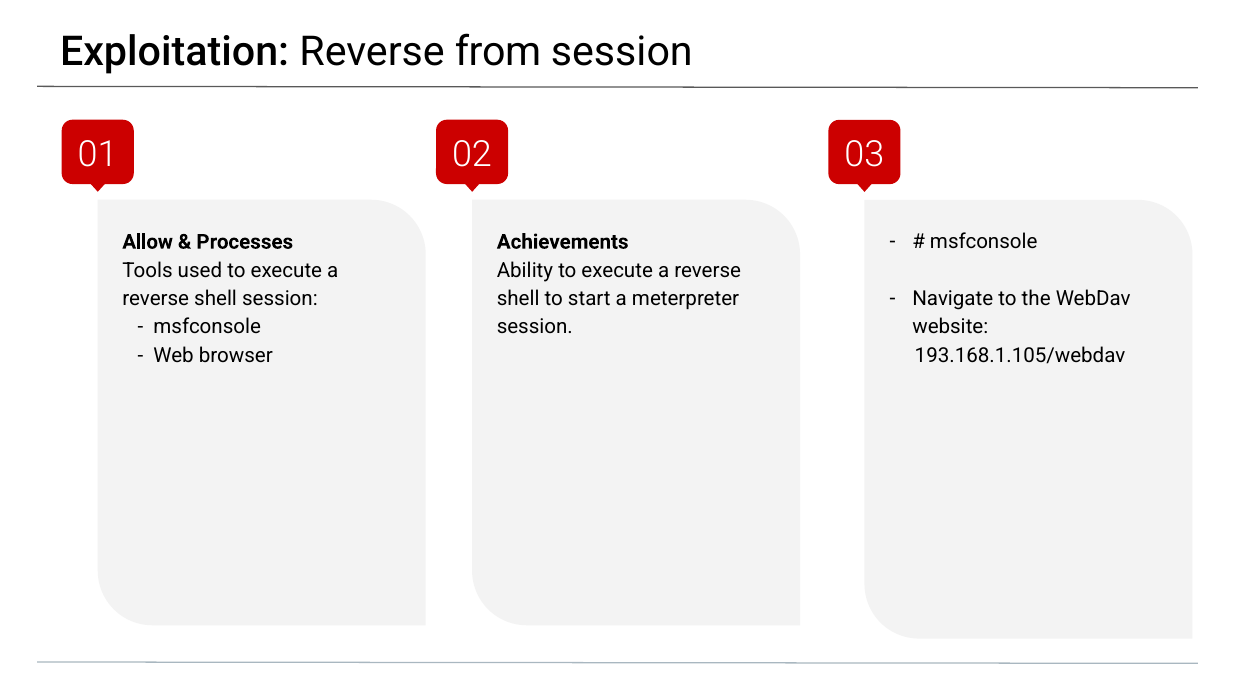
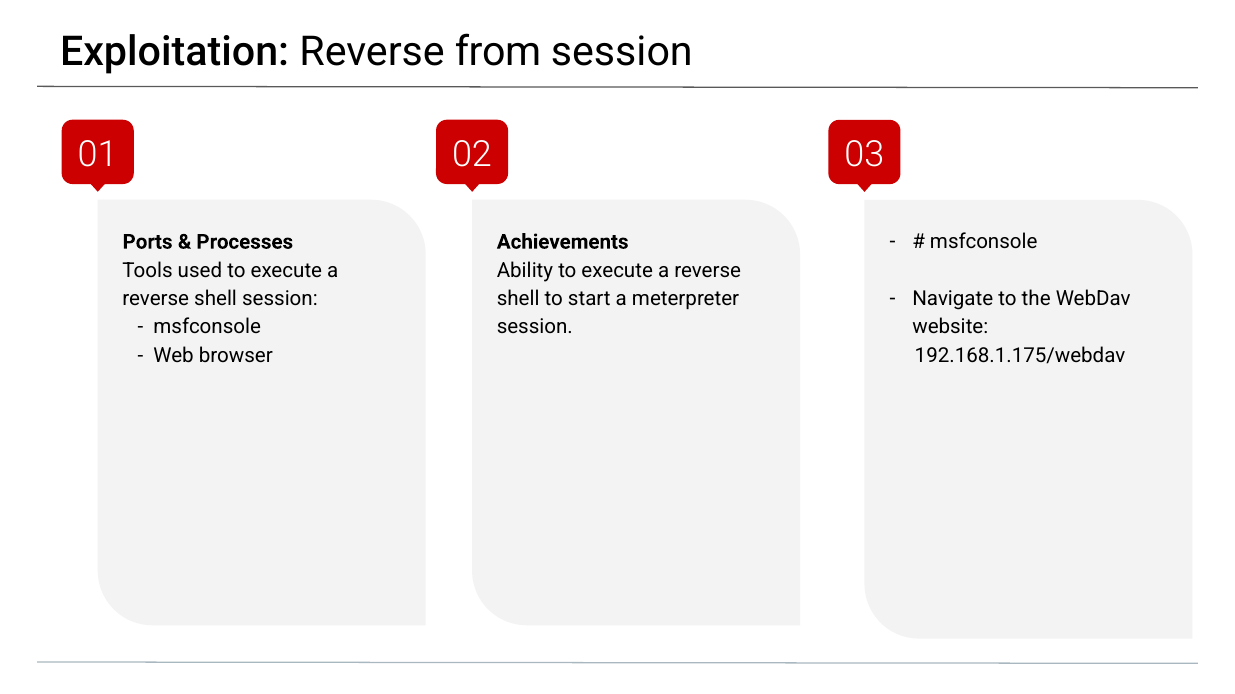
Allow: Allow -> Ports (148, 242)
193.168.1.105/webdav: 193.168.1.105/webdav -> 192.168.1.175/webdav (1020, 356)
